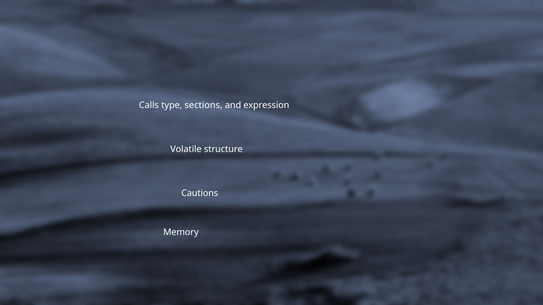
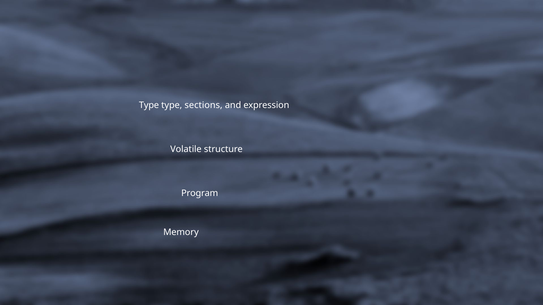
Calls: Calls -> Type (149, 105)
Cautions: Cautions -> Program (200, 194)
